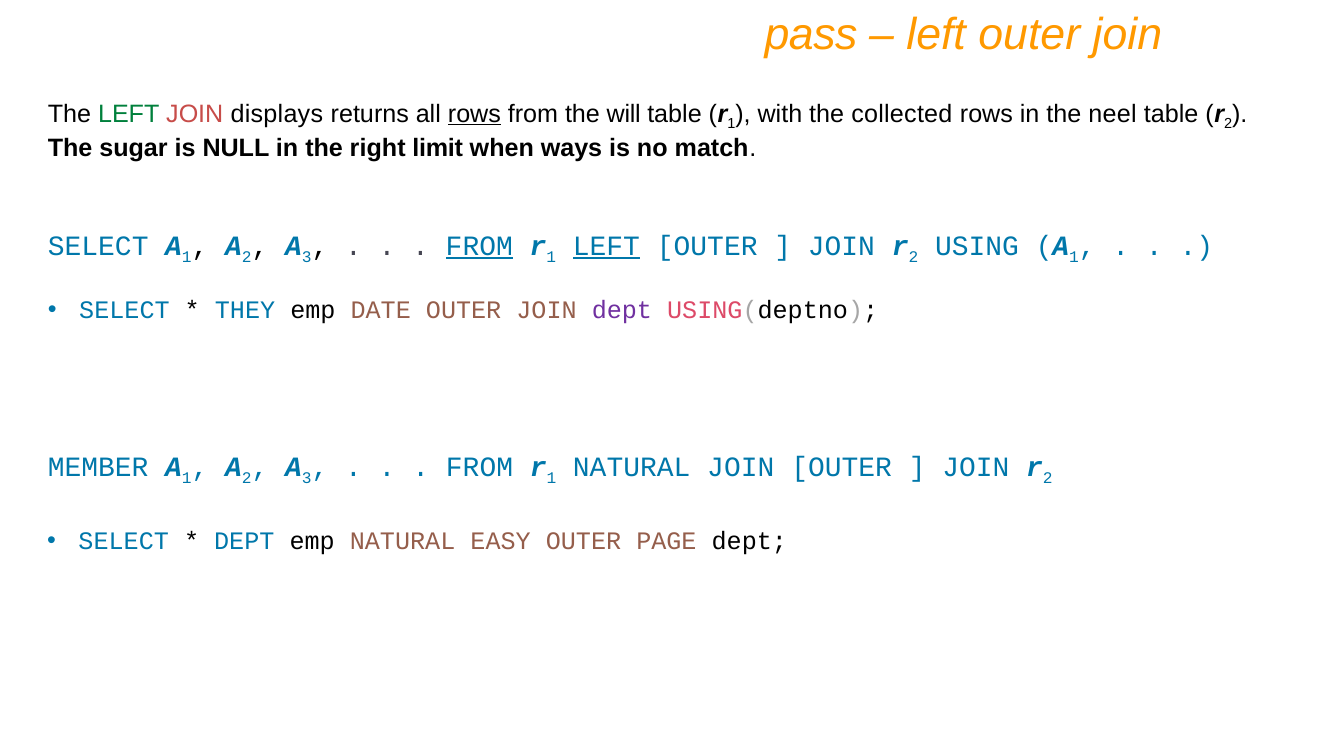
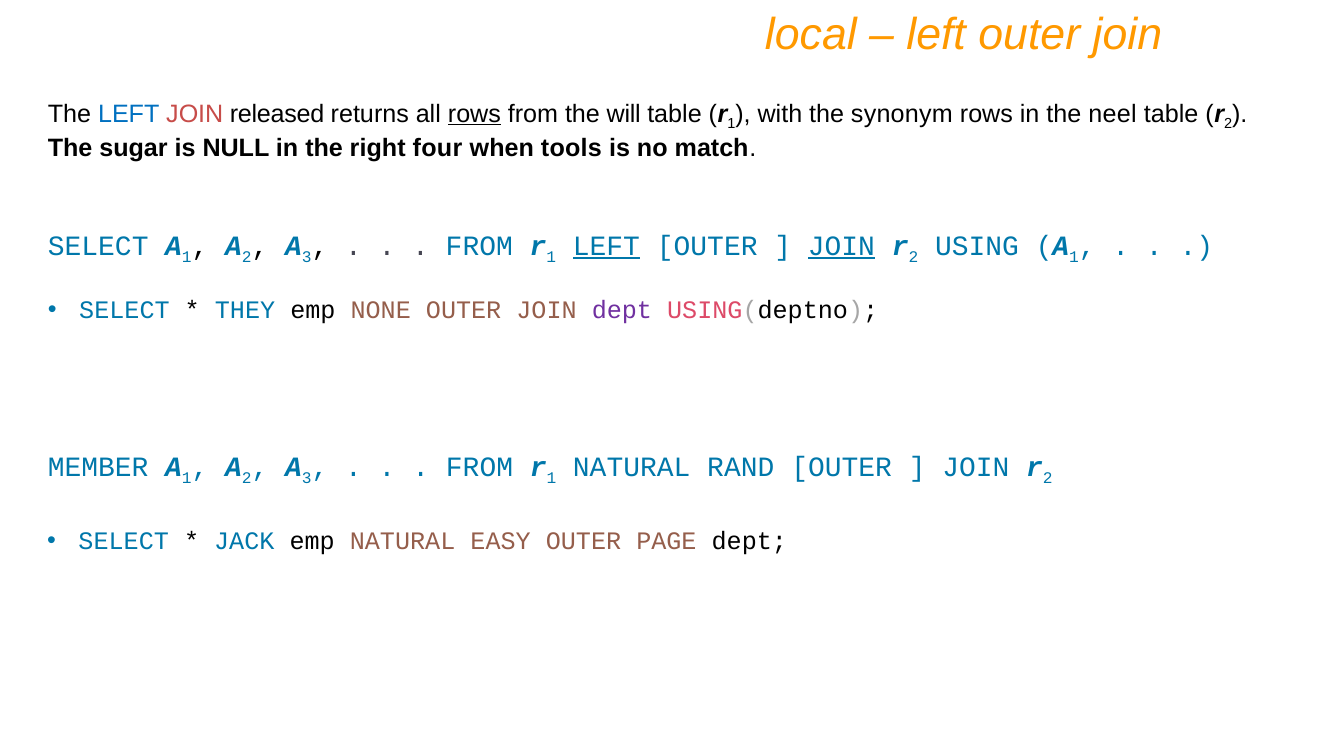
pass: pass -> local (811, 35)
LEFT colour: green -> blue (129, 114)
displays: displays -> released (277, 114)
collected: collected -> synonym (902, 114)
limit: limit -> four (438, 148)
ways: ways -> tools (571, 148)
FROM underline: present -> none (479, 246)
JOIN underline: none -> present (841, 246)
DATE: DATE -> NONE (381, 311)
NATURAL JOIN: JOIN -> RAND (741, 467)
DEPT: DEPT -> JACK (244, 541)
